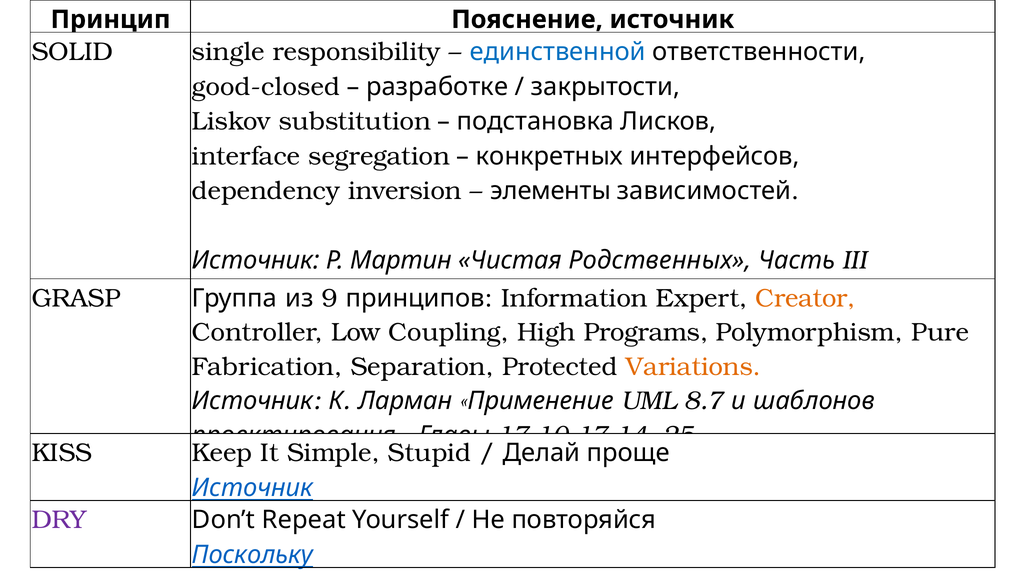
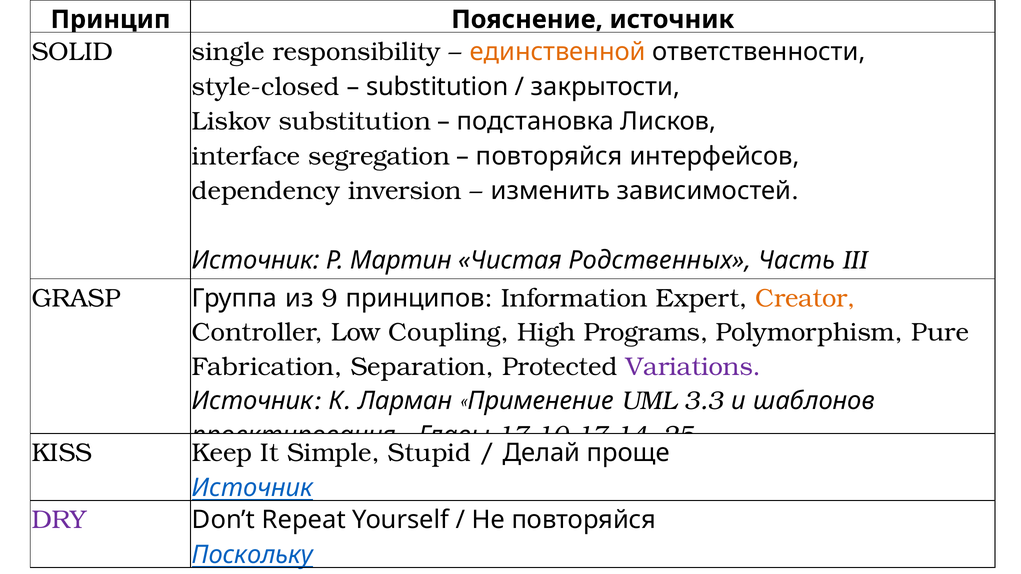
единственной colour: blue -> orange (558, 52)
good-closed: good-closed -> style-closed (266, 87)
разработке: разработке -> substitution (437, 87)
конкретных: конкретных -> повторяйся (549, 156)
элементы: элементы -> изменить (551, 191)
Variations colour: orange -> purple (693, 367)
8.7: 8.7 -> 3.3 (704, 401)
